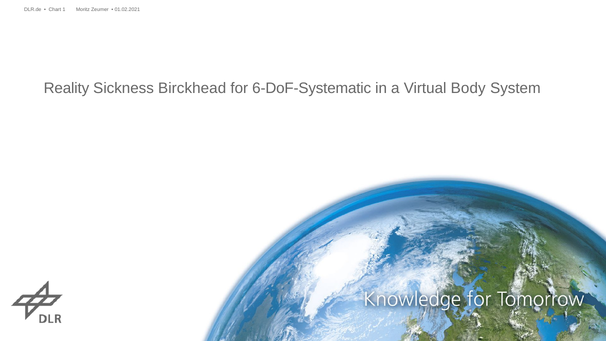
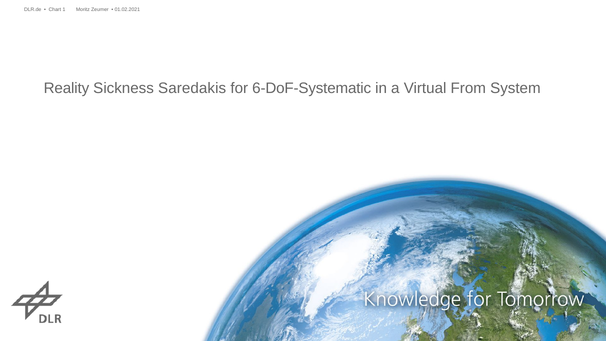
Birckhead: Birckhead -> Saredakis (192, 88)
Body: Body -> From (468, 88)
